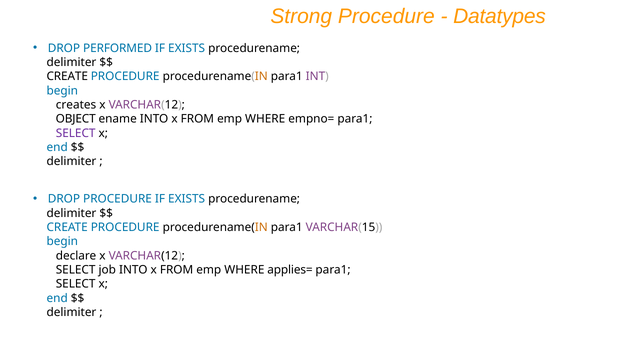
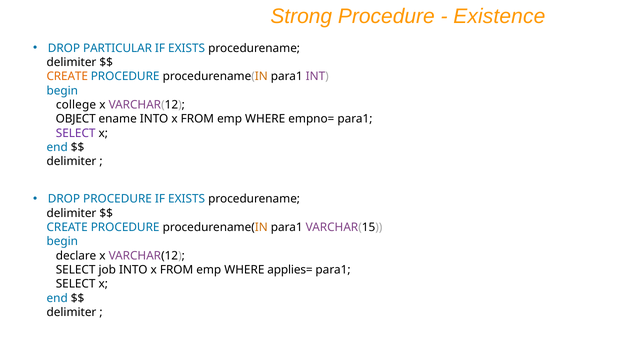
Datatypes: Datatypes -> Existence (499, 16)
PERFORMED: PERFORMED -> PARTICULAR (118, 48)
CREATE colour: black -> orange (67, 77)
creates: creates -> college (76, 105)
